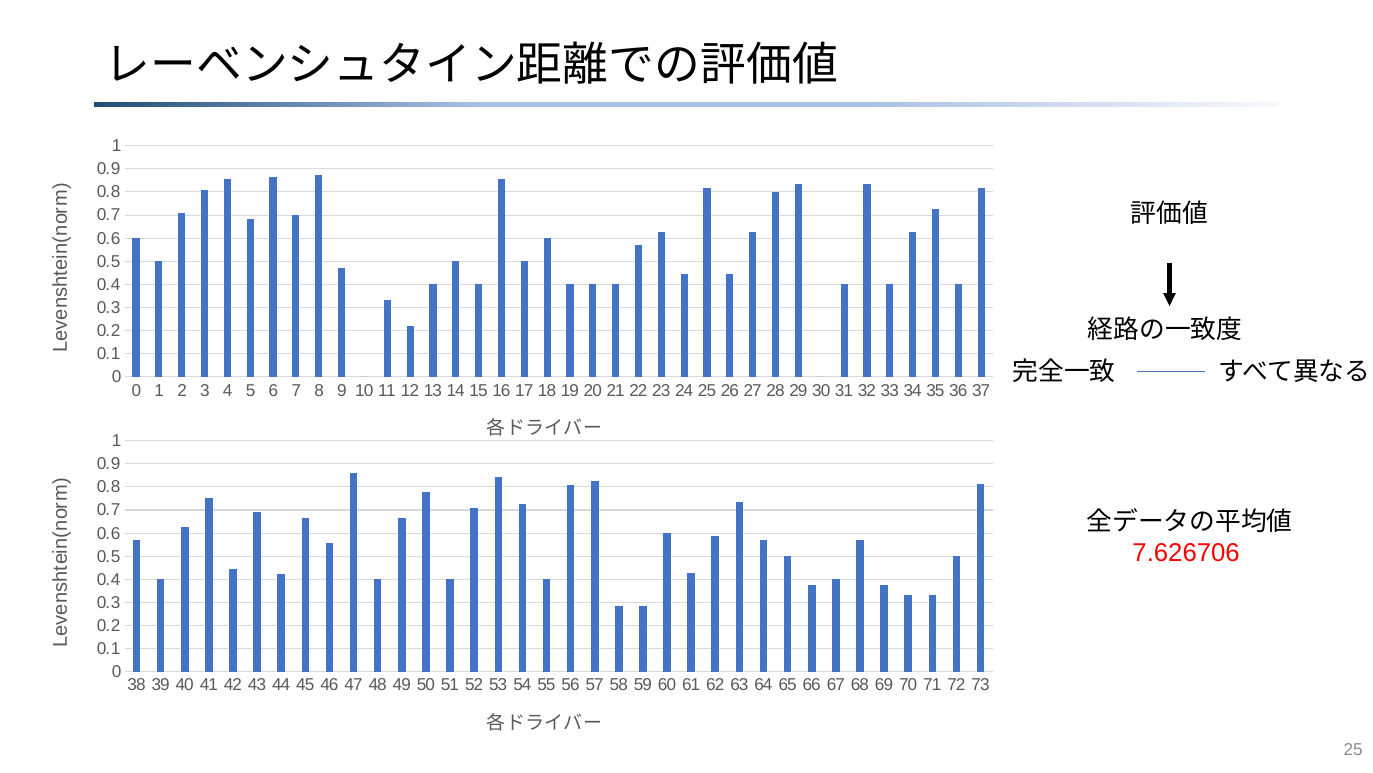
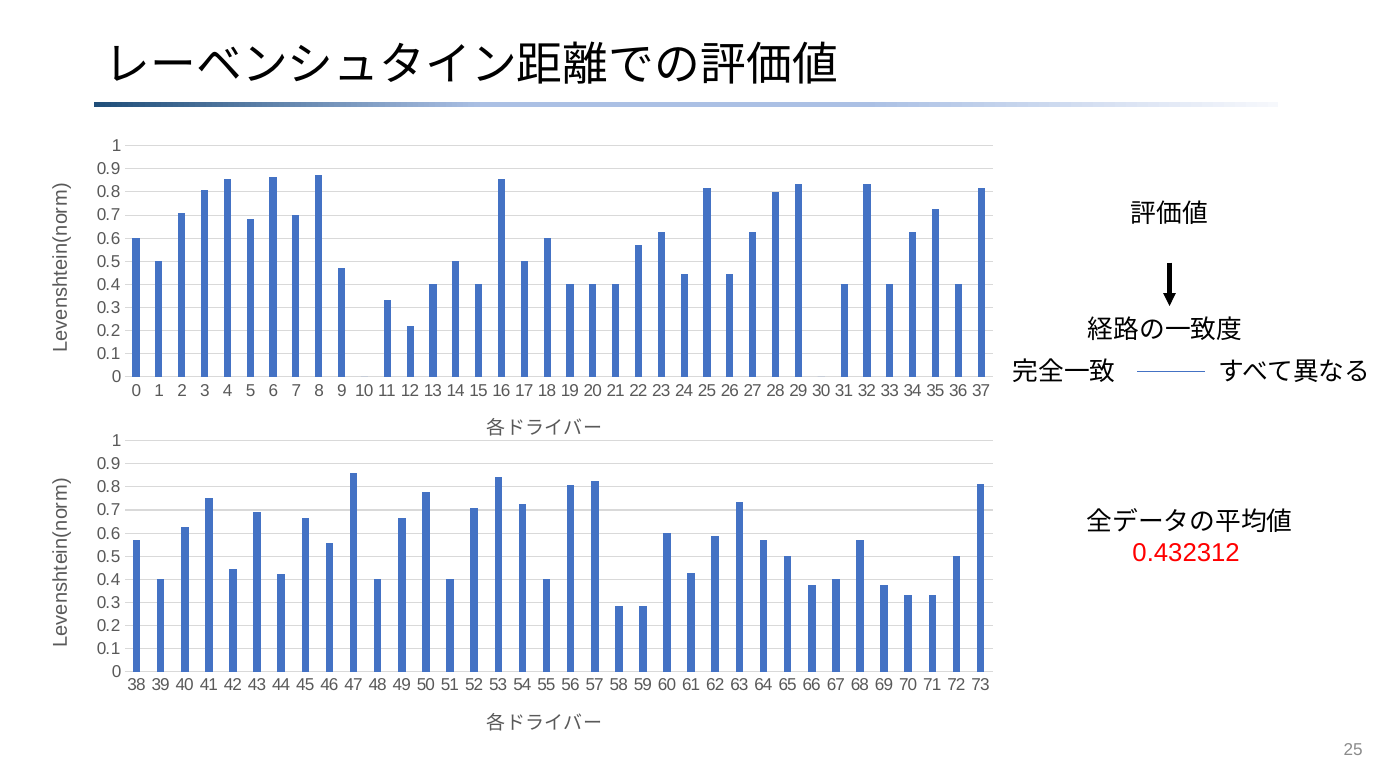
7.626706: 7.626706 -> 0.432312 (1186, 553)
